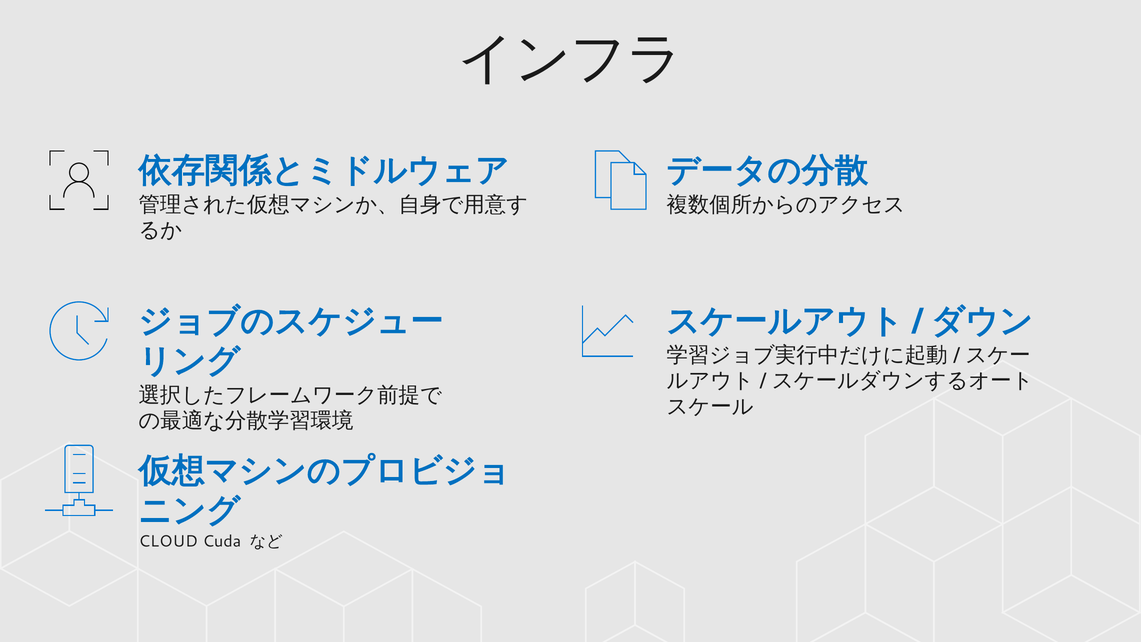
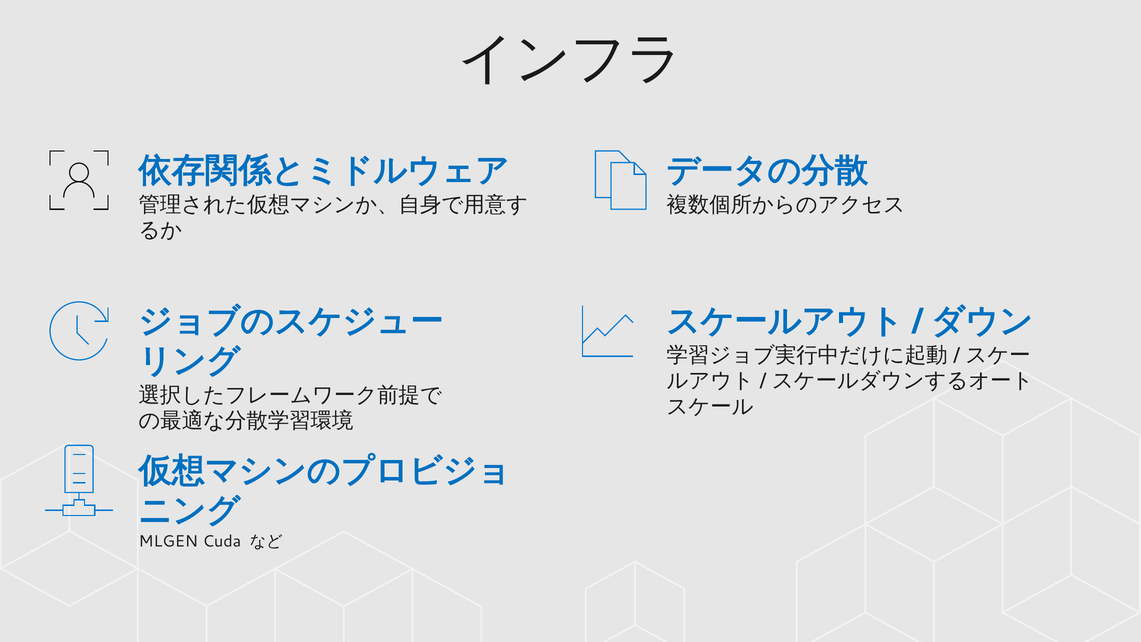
CLOUD: CLOUD -> MLGEN (168, 541)
